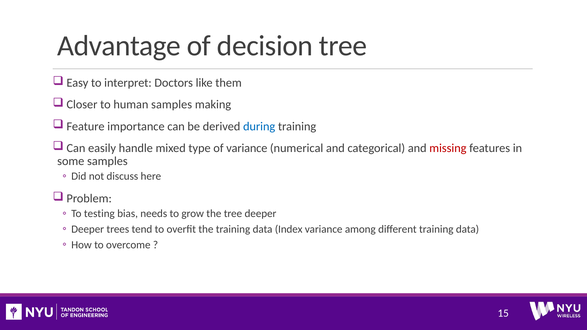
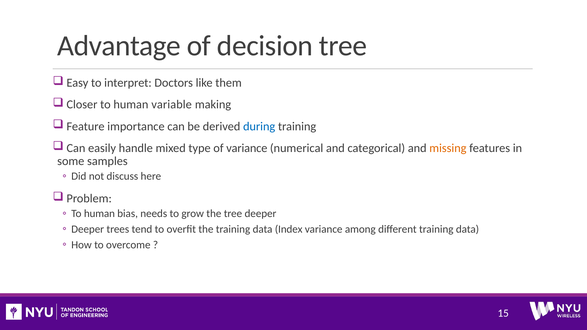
human samples: samples -> variable (172, 105)
missing colour: red -> orange (448, 148)
testing: testing -> human (99, 214)
